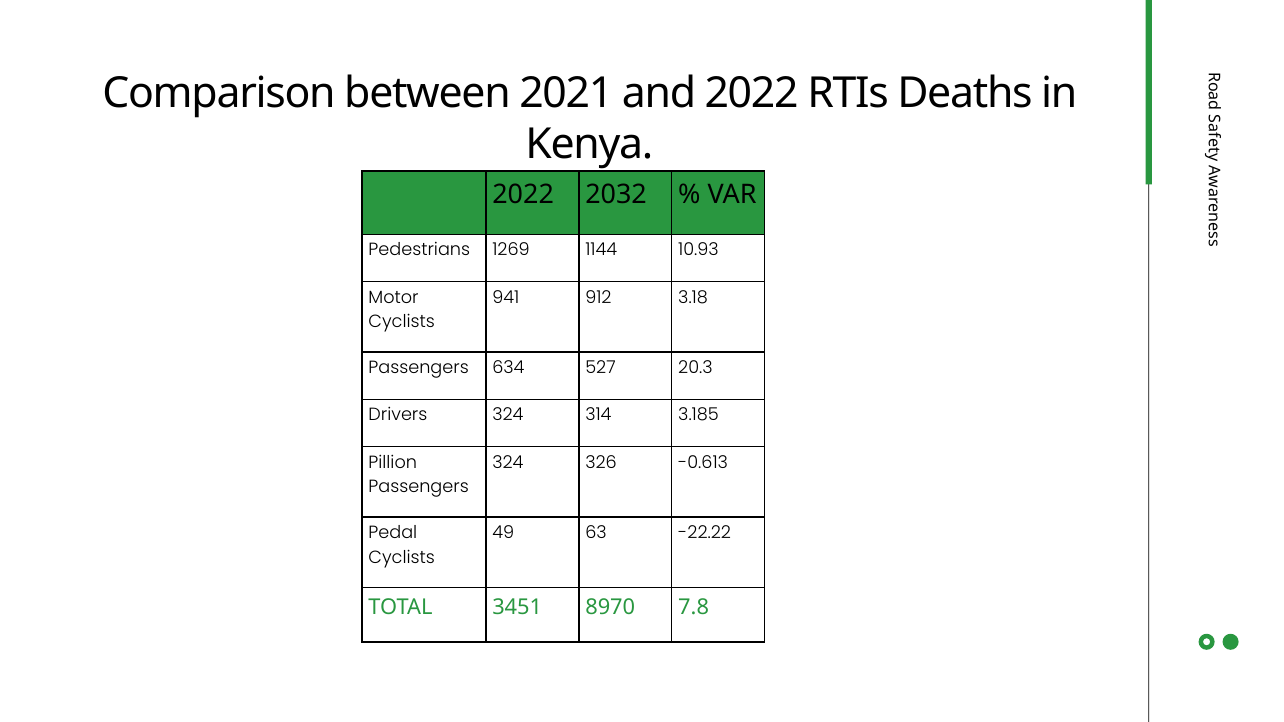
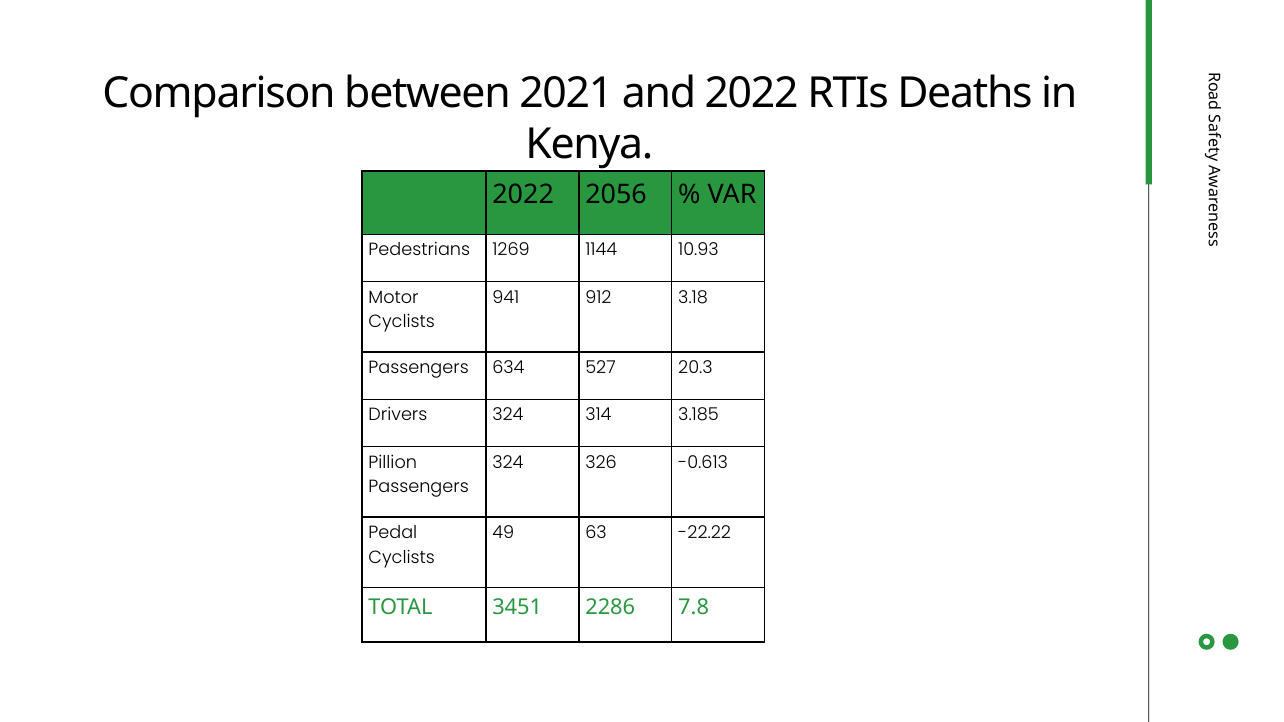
2032: 2032 -> 2056 (616, 194)
8970: 8970 -> 2286 (610, 607)
